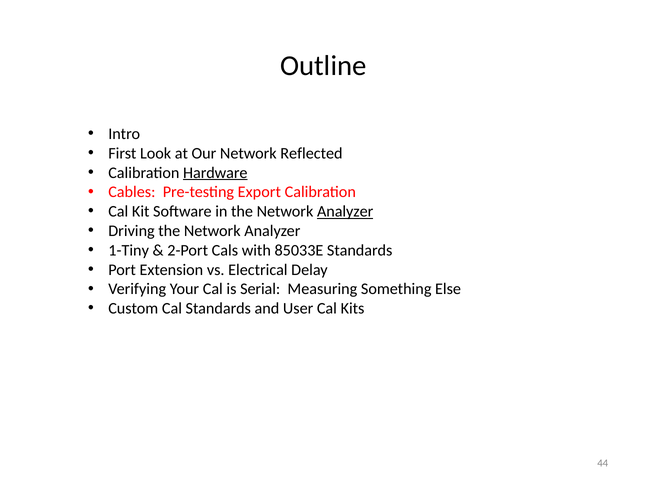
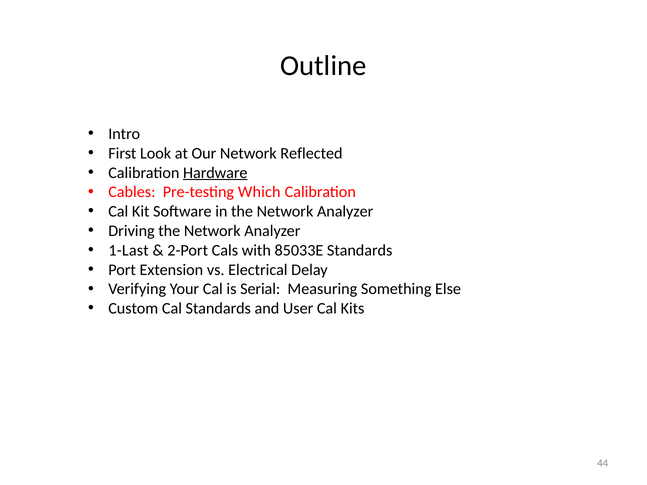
Export: Export -> Which (259, 192)
Analyzer underline: present -> none (345, 212)
1-Tiny: 1-Tiny -> 1-Last (129, 250)
